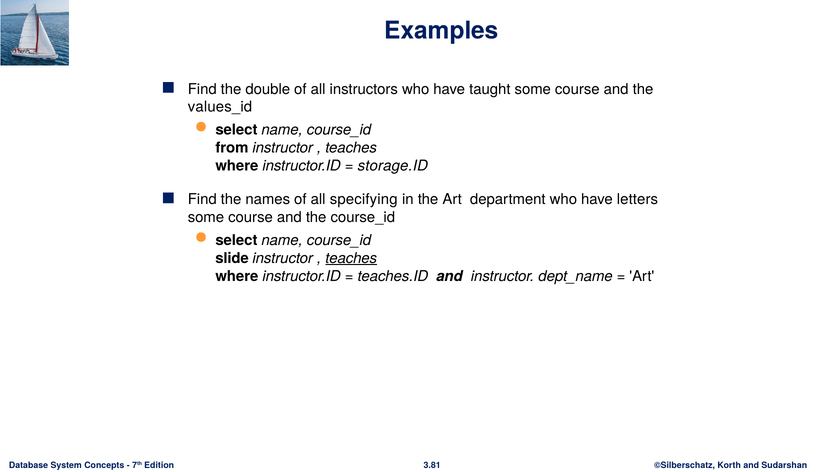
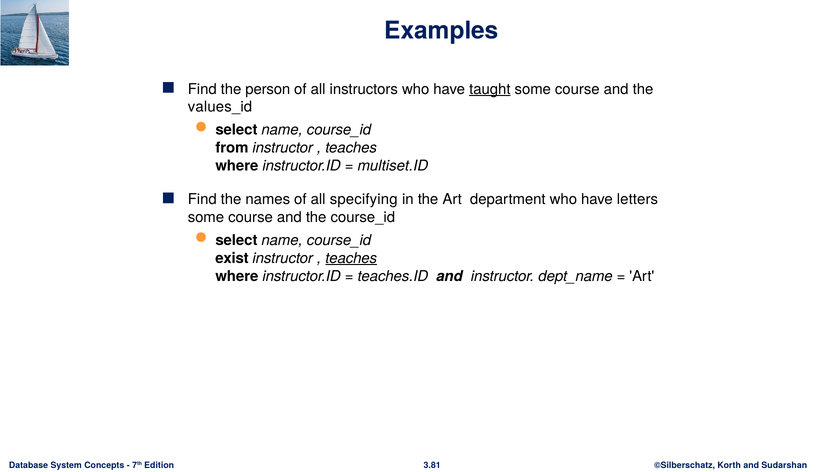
double: double -> person (268, 89)
taught underline: none -> present (490, 89)
storage.ID: storage.ID -> multiset.ID (393, 166)
slide: slide -> exist (232, 259)
